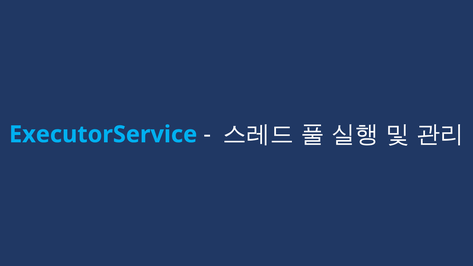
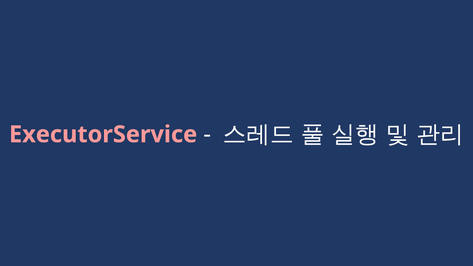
ExecutorService colour: light blue -> pink (103, 134)
